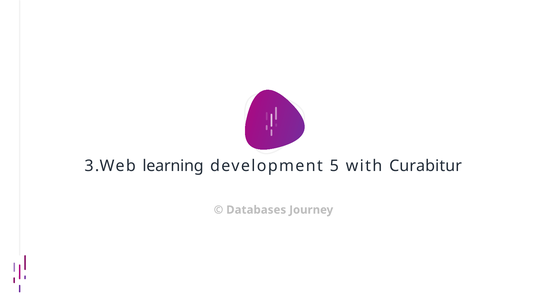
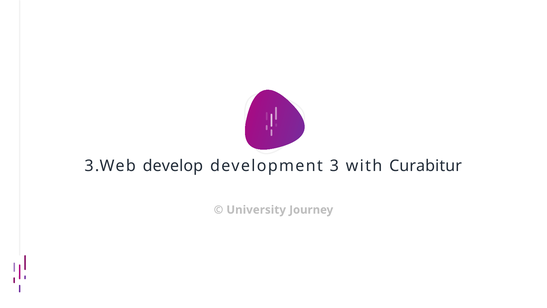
learning: learning -> develop (173, 166)
5: 5 -> 3 (334, 166)
Databases: Databases -> University (256, 210)
